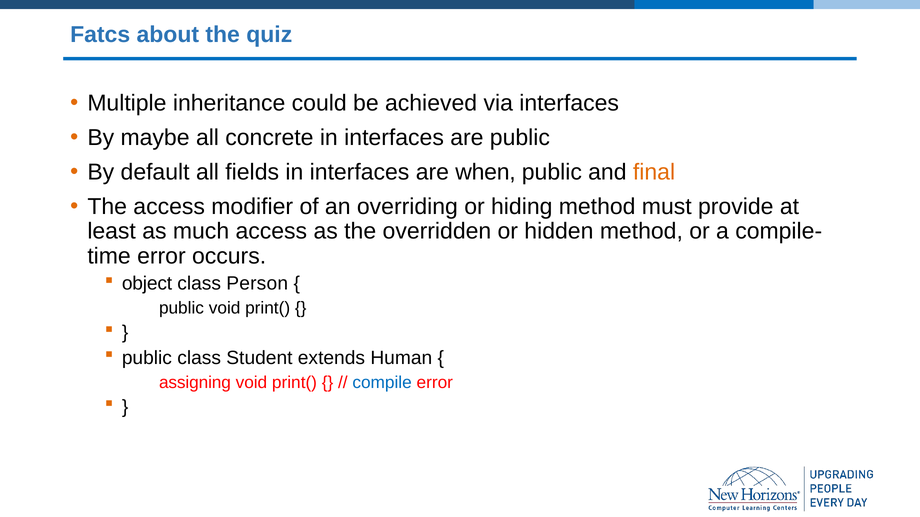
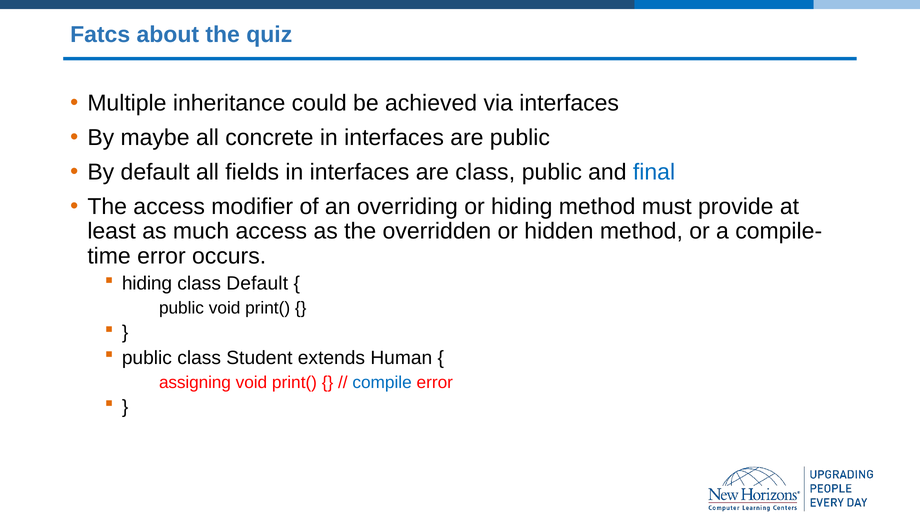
are when: when -> class (485, 172)
final colour: orange -> blue (654, 172)
object: object -> hiding (147, 284)
class Person: Person -> Default (257, 284)
